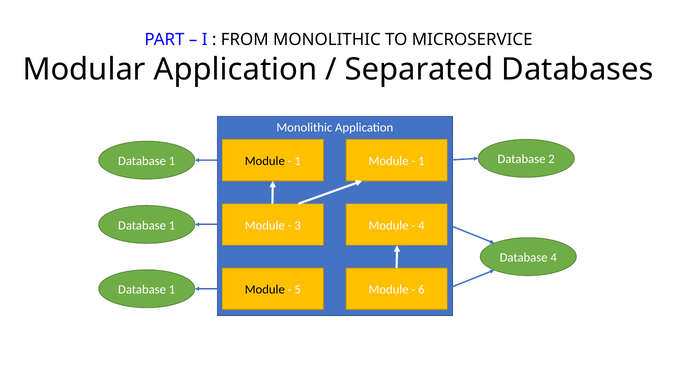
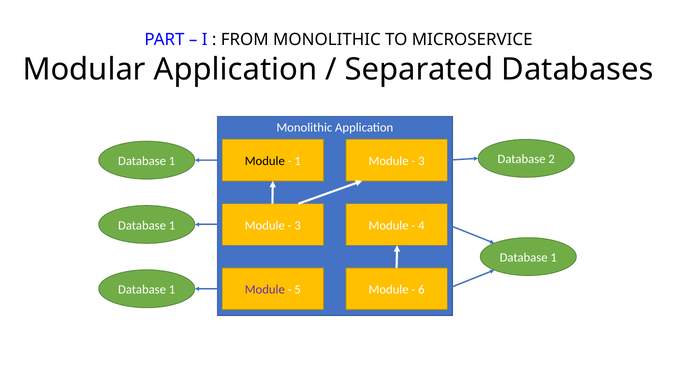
1: 1 -> 3 (421, 161)
4: 4 -> 1 (554, 257)
Module colour: black -> purple (265, 290)
